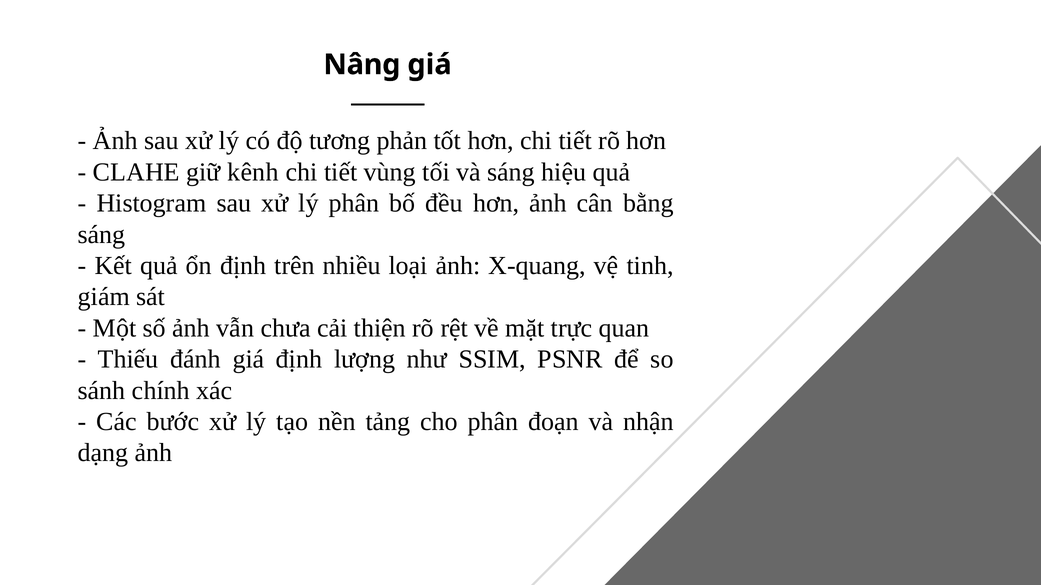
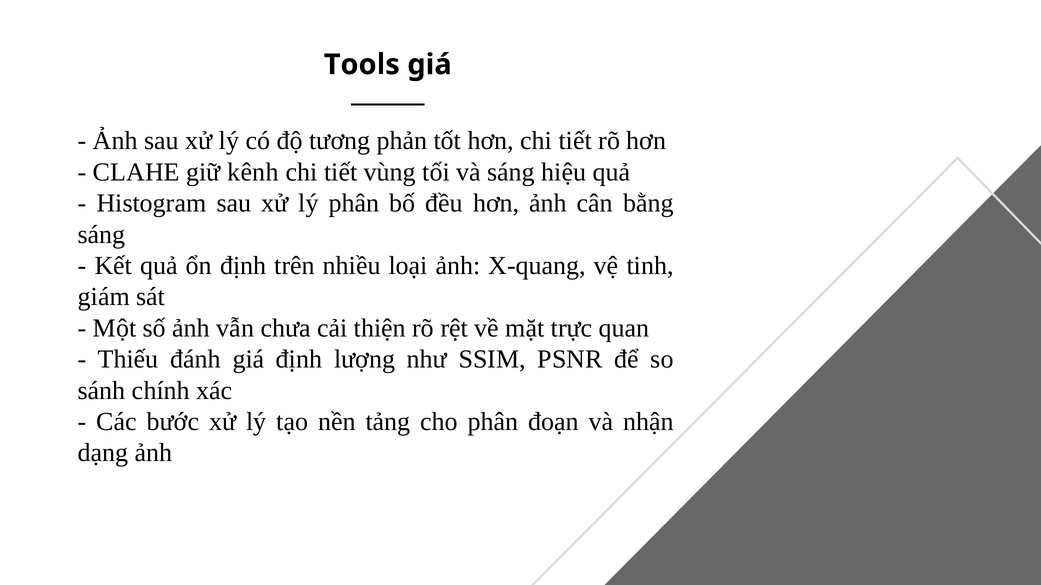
Nâng: Nâng -> Tools (362, 65)
